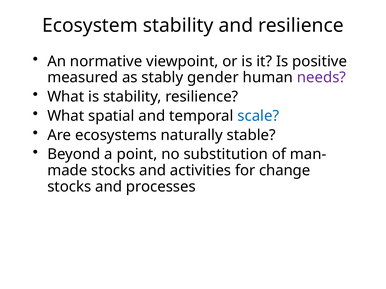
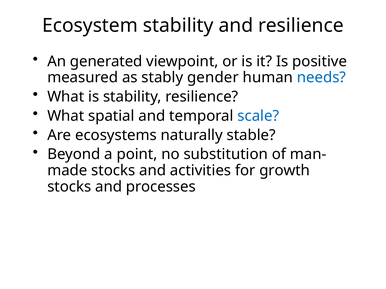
normative: normative -> generated (106, 61)
needs colour: purple -> blue (321, 78)
change: change -> growth (285, 171)
